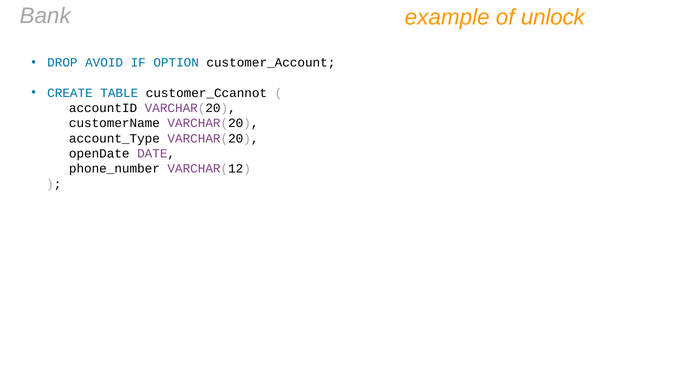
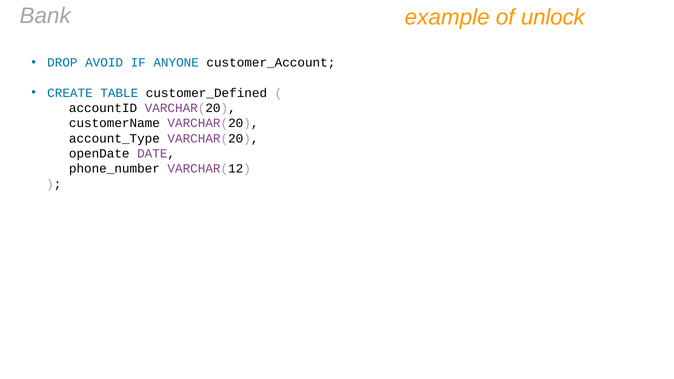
OPTION: OPTION -> ANYONE (176, 63)
customer_Ccannot: customer_Ccannot -> customer_Defined (206, 93)
